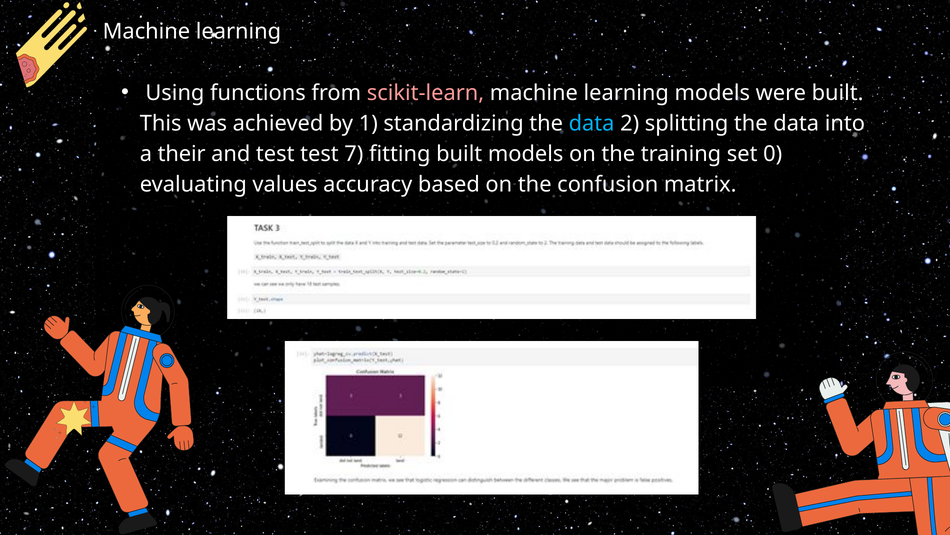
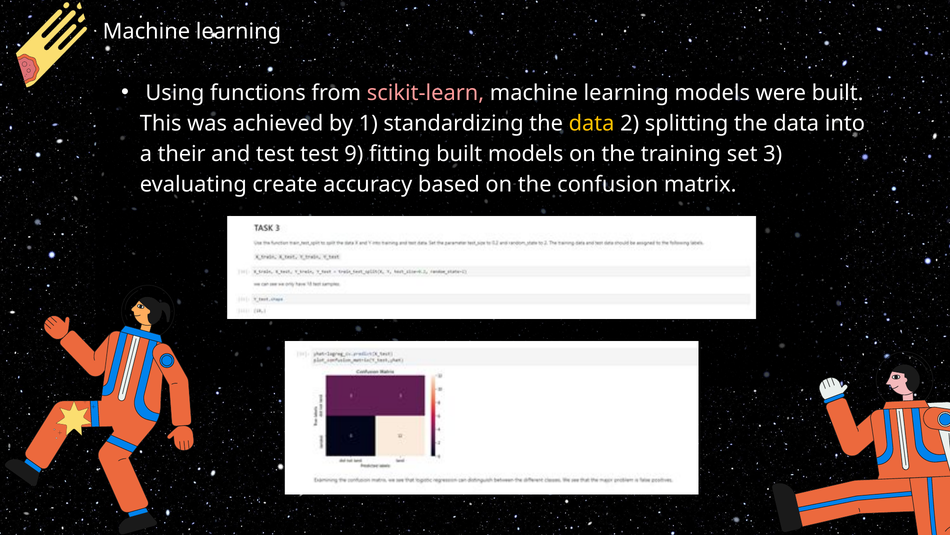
data colour: light blue -> yellow (592, 123)
7: 7 -> 9 (354, 154)
0: 0 -> 3 (773, 154)
values: values -> create (285, 184)
